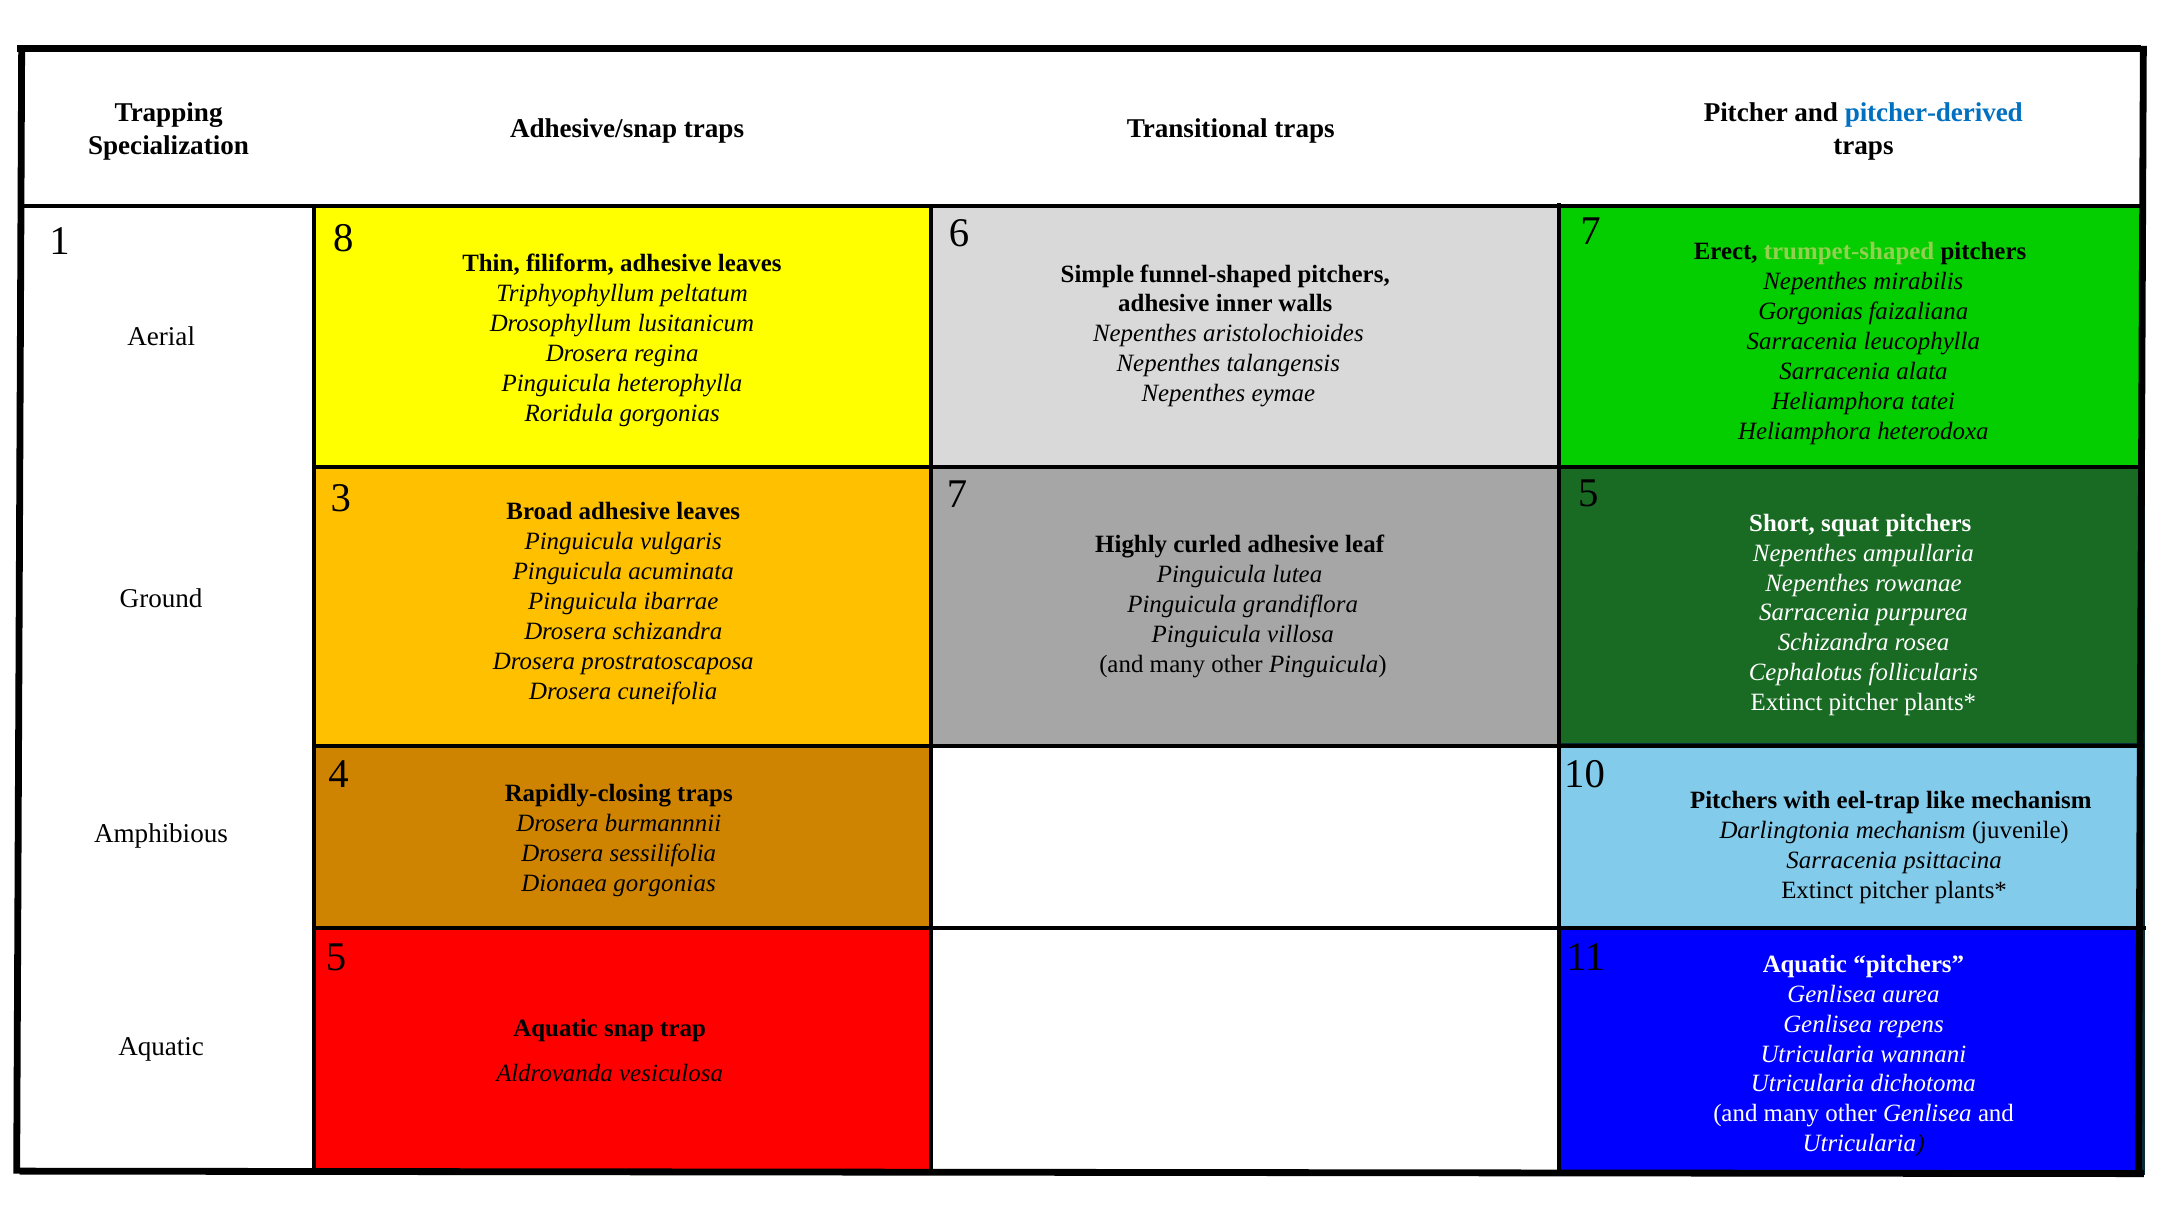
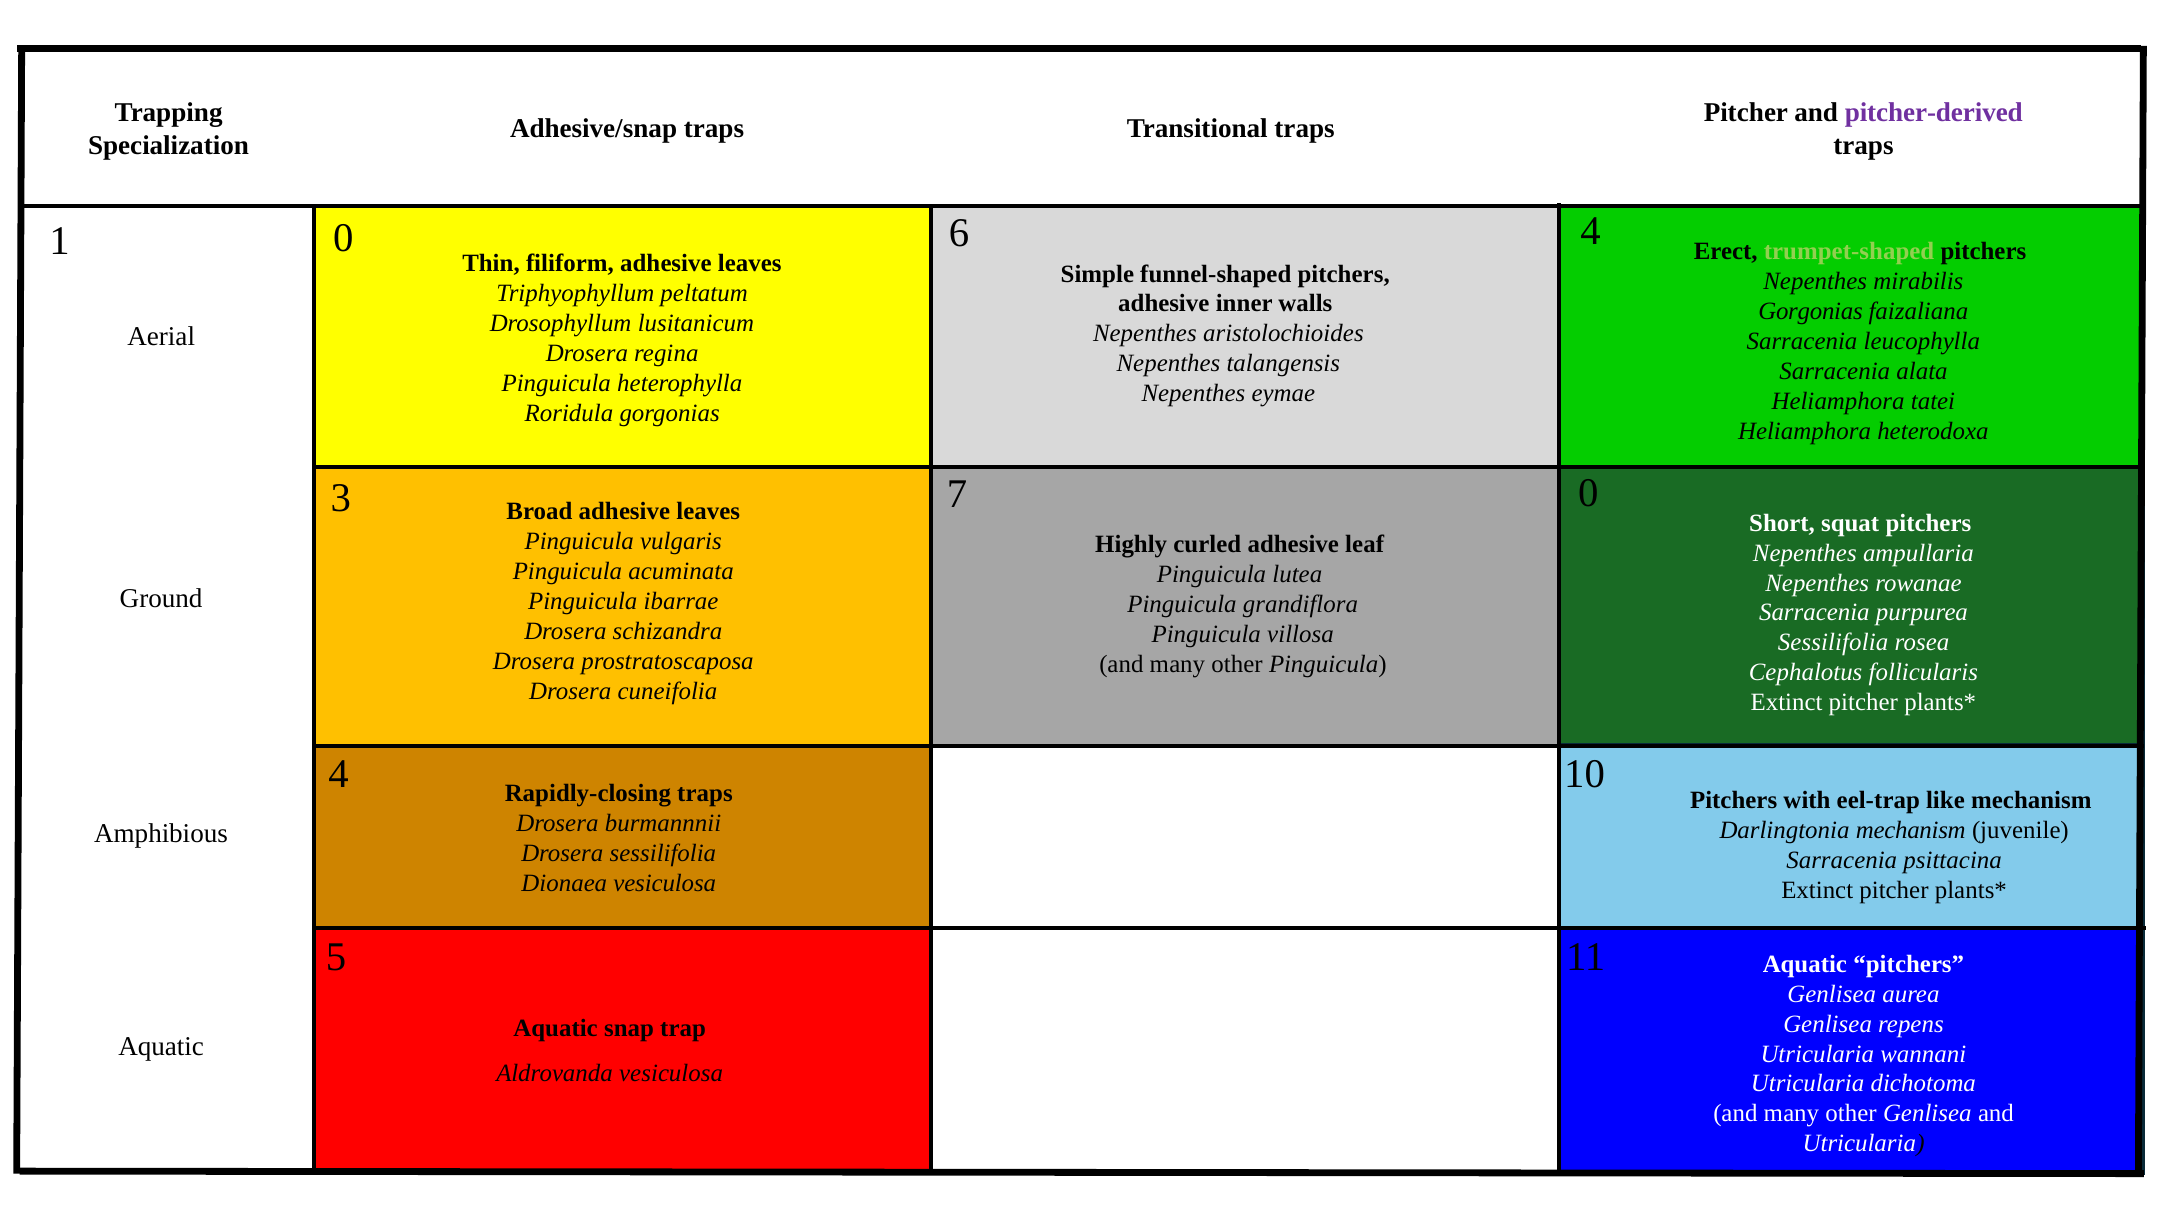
pitcher-derived colour: blue -> purple (1934, 113)
6 7: 7 -> 4 (1591, 231)
1 8: 8 -> 0 (343, 238)
7 5: 5 -> 0 (1588, 493)
Schizandra: Schizandra -> Sessilifolia (1833, 642)
Dionaea gorgonias: gorgonias -> vesiculosa (665, 883)
